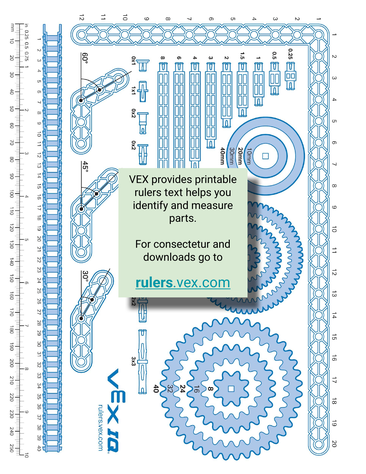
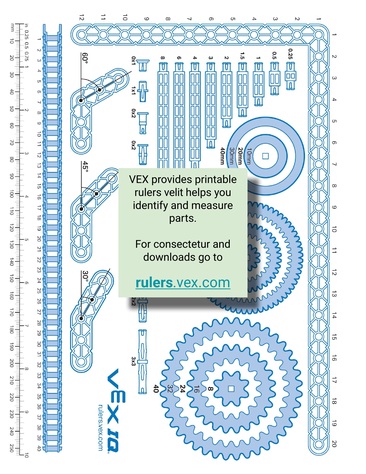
text: text -> velit (174, 192)
